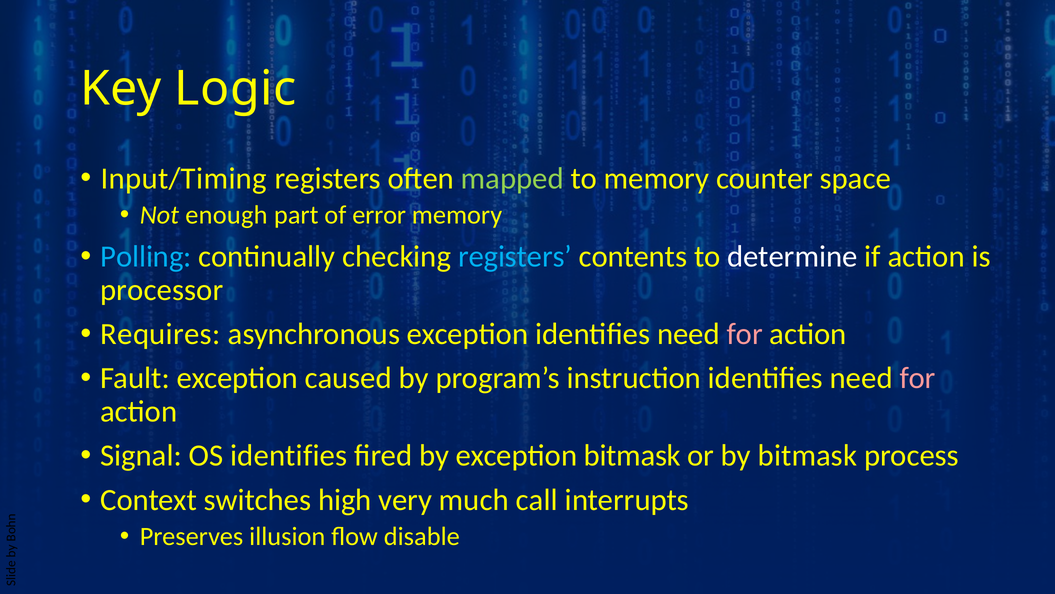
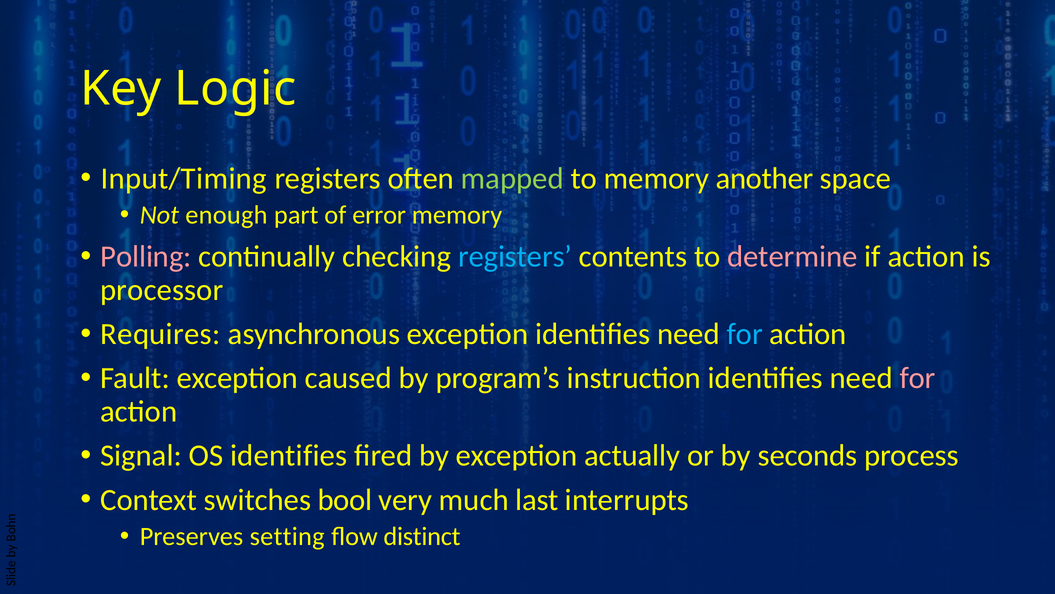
counter: counter -> another (765, 178)
Polling colour: light blue -> pink (146, 256)
determine colour: white -> pink (792, 256)
for colour: pink -> light blue (745, 334)
exception bitmask: bitmask -> actually (632, 455)
by bitmask: bitmask -> seconds (808, 455)
high: high -> bool (345, 499)
call: call -> last (537, 499)
illusion: illusion -> setting (287, 536)
disable: disable -> distinct (422, 536)
